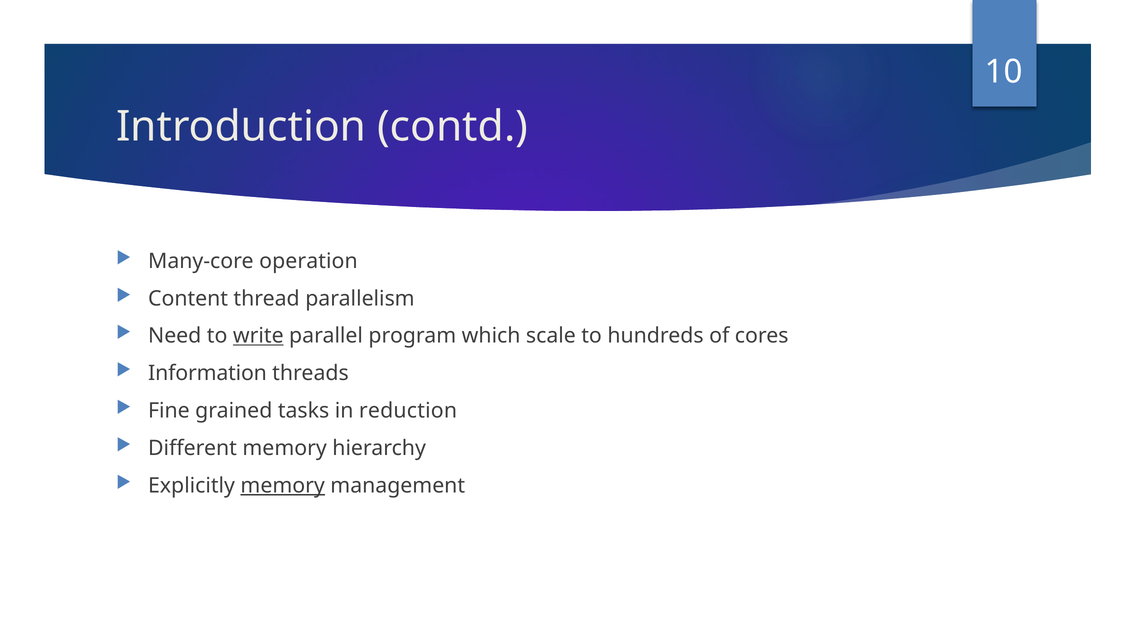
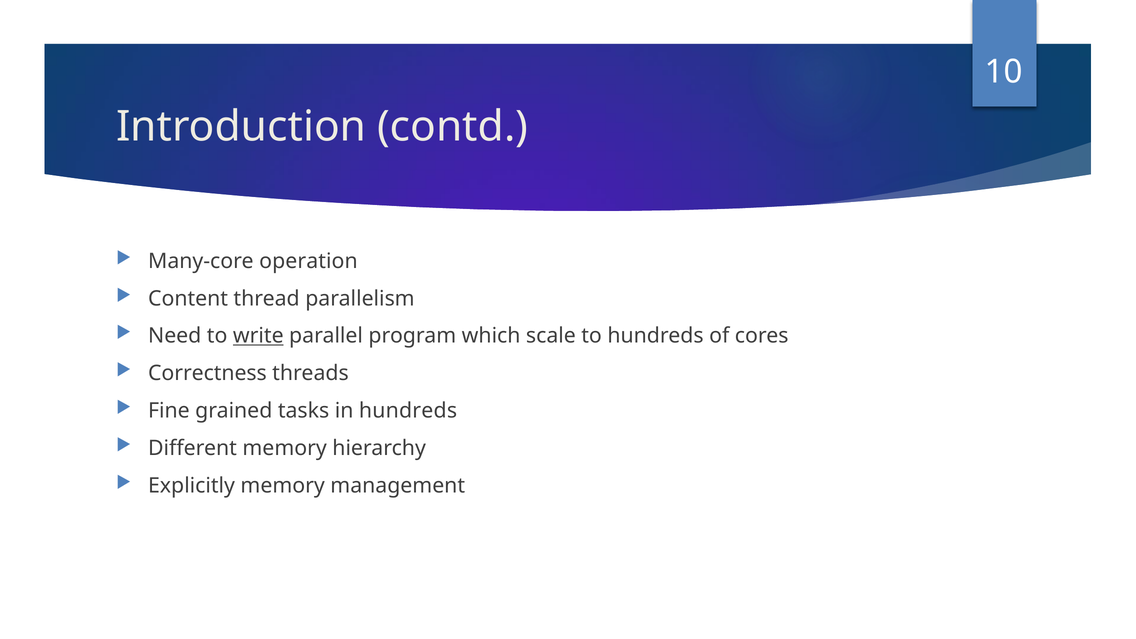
Information: Information -> Correctness (207, 373)
in reduction: reduction -> hundreds (408, 411)
memory underline: present -> none (283, 486)
